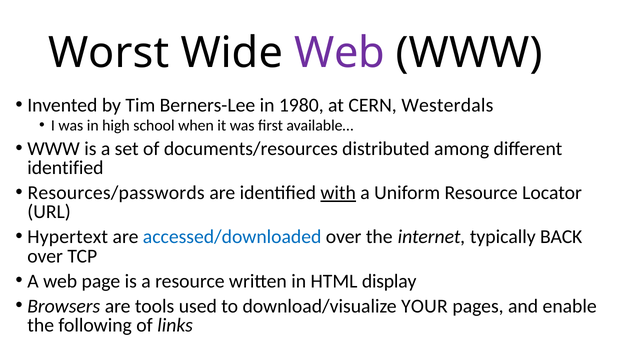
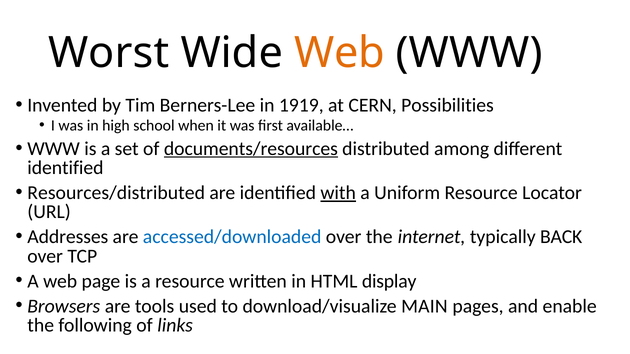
Web colour: purple -> orange (340, 53)
1980: 1980 -> 1919 (301, 106)
Westerdals: Westerdals -> Possibilities (447, 106)
documents/resources underline: none -> present (251, 149)
Resources/passwords: Resources/passwords -> Resources/distributed (116, 193)
Hypertext: Hypertext -> Addresses (68, 237)
YOUR: YOUR -> MAIN (424, 306)
